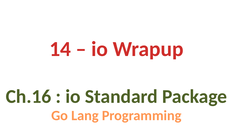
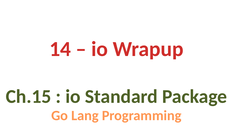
Ch.16: Ch.16 -> Ch.15 (28, 97)
